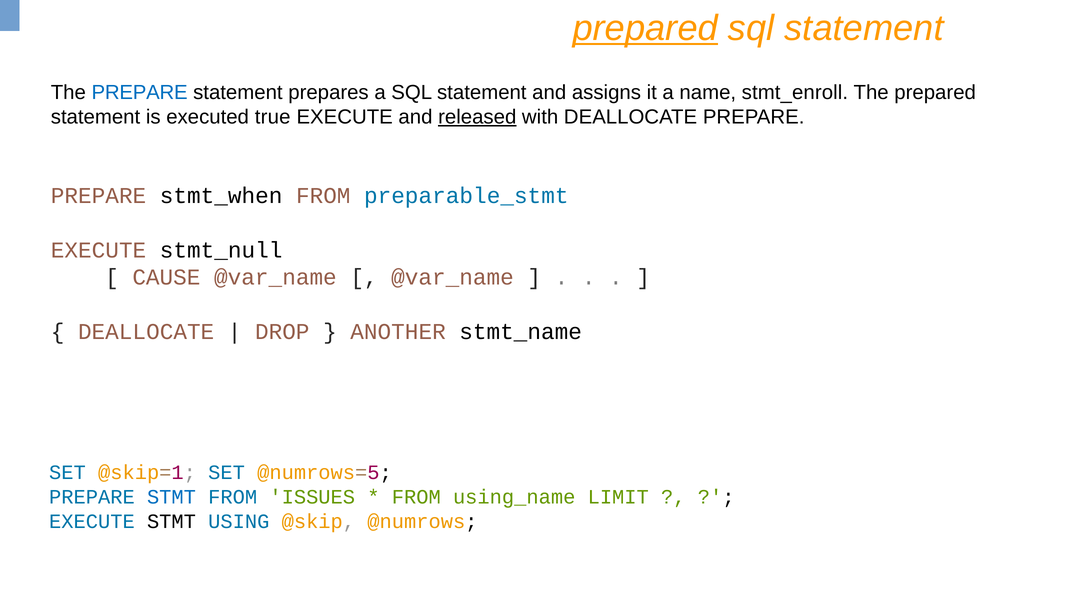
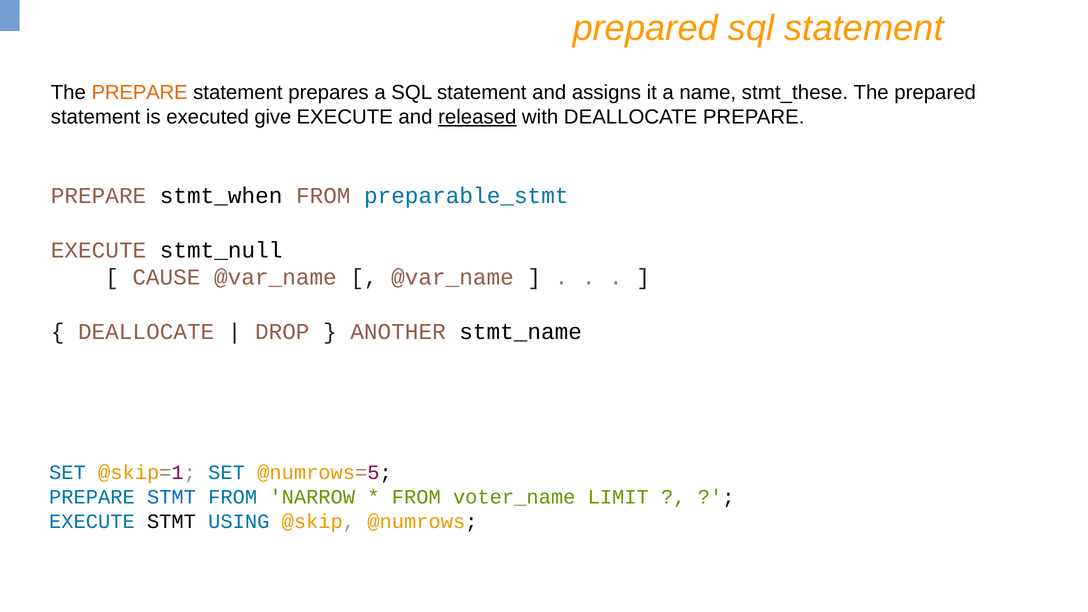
prepared underline: present -> none (645, 28)
PREPARE colour: blue -> orange (140, 92)
stmt_enroll: stmt_enroll -> stmt_these (795, 92)
true: true -> give (273, 117)
ISSUES: ISSUES -> NARROW (312, 497)
using_name: using_name -> voter_name (514, 497)
